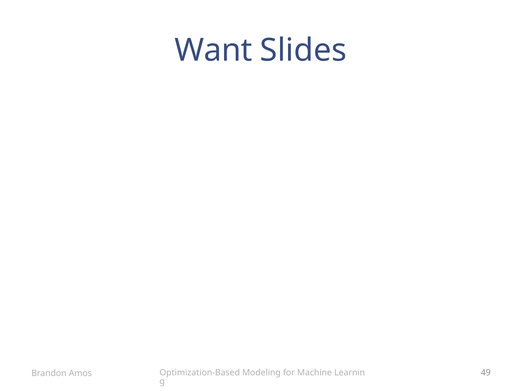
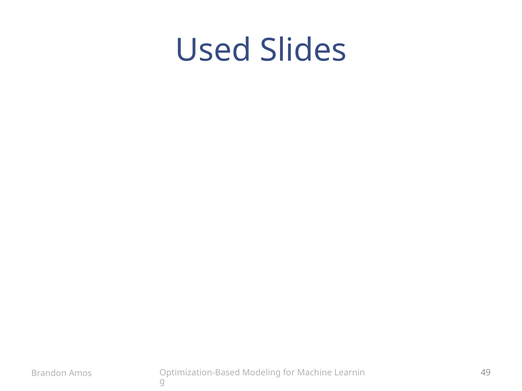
Want: Want -> Used (213, 51)
